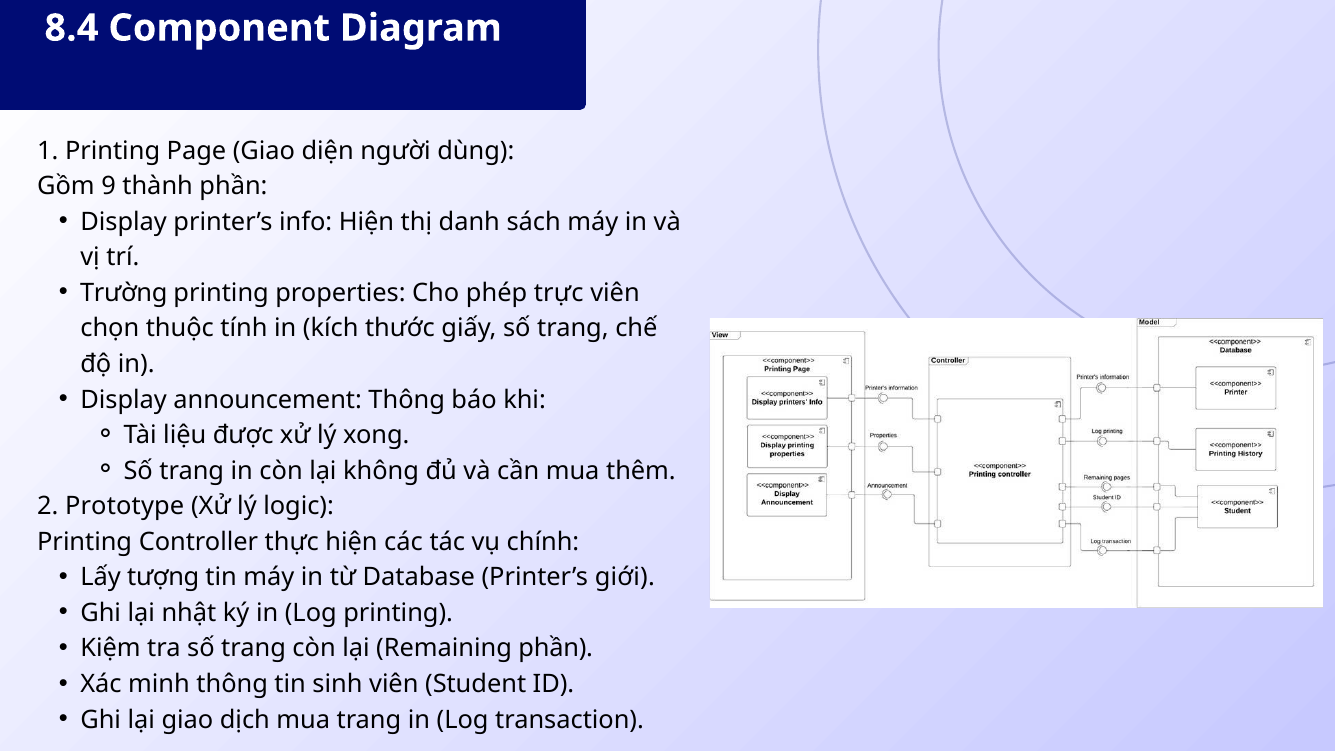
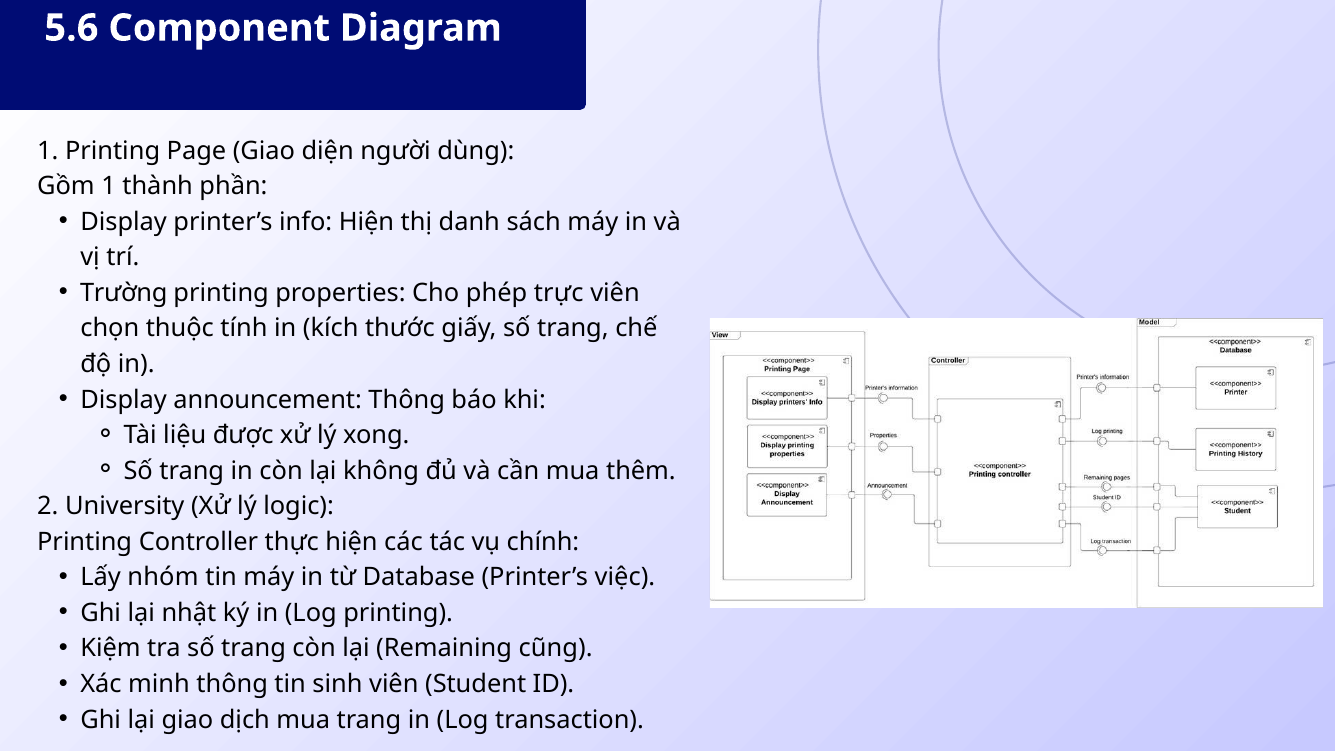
8.4: 8.4 -> 5.6 (71, 28)
Gồm 9: 9 -> 1 (109, 186)
Prototype: Prototype -> University (125, 506)
tượng: tượng -> nhóm (163, 577)
giới: giới -> việc (625, 577)
Remaining phần: phần -> cũng (556, 649)
